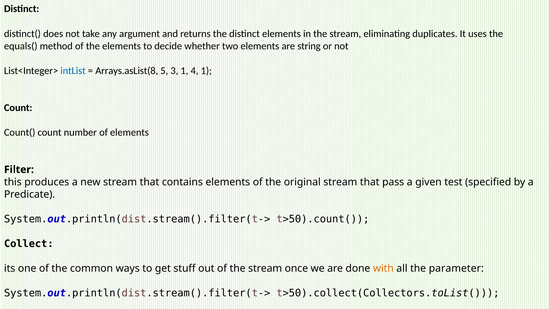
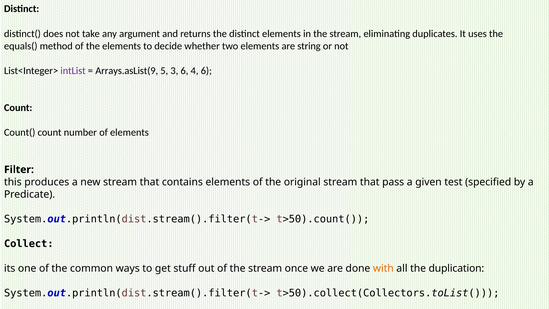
intList colour: blue -> purple (73, 71)
Arrays.asList(8: Arrays.asList(8 -> Arrays.asList(9 (127, 71)
3 1: 1 -> 6 (184, 71)
4 1: 1 -> 6 (206, 71)
parameter: parameter -> duplication (456, 268)
